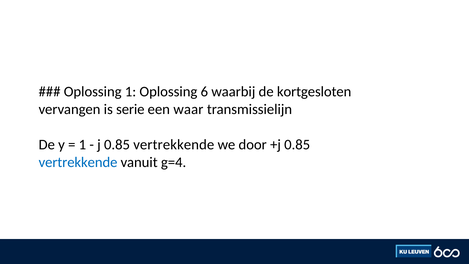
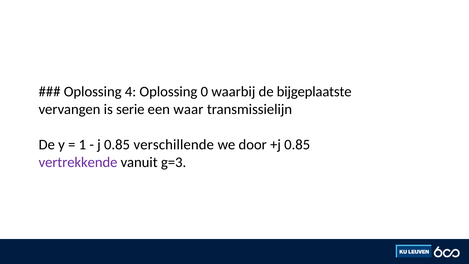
Oplossing 1: 1 -> 4 (131, 92)
6: 6 -> 0 (204, 92)
kortgesloten: kortgesloten -> bijgeplaatste (314, 92)
j 0.85 vertrekkende: vertrekkende -> verschillende (174, 144)
vertrekkende colour: blue -> purple (78, 162)
g=4: g=4 -> g=3 (174, 162)
